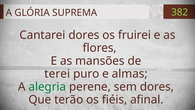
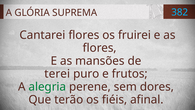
382 colour: light green -> light blue (180, 12)
Cantarei dores: dores -> flores (84, 35)
almas: almas -> frutos (130, 74)
